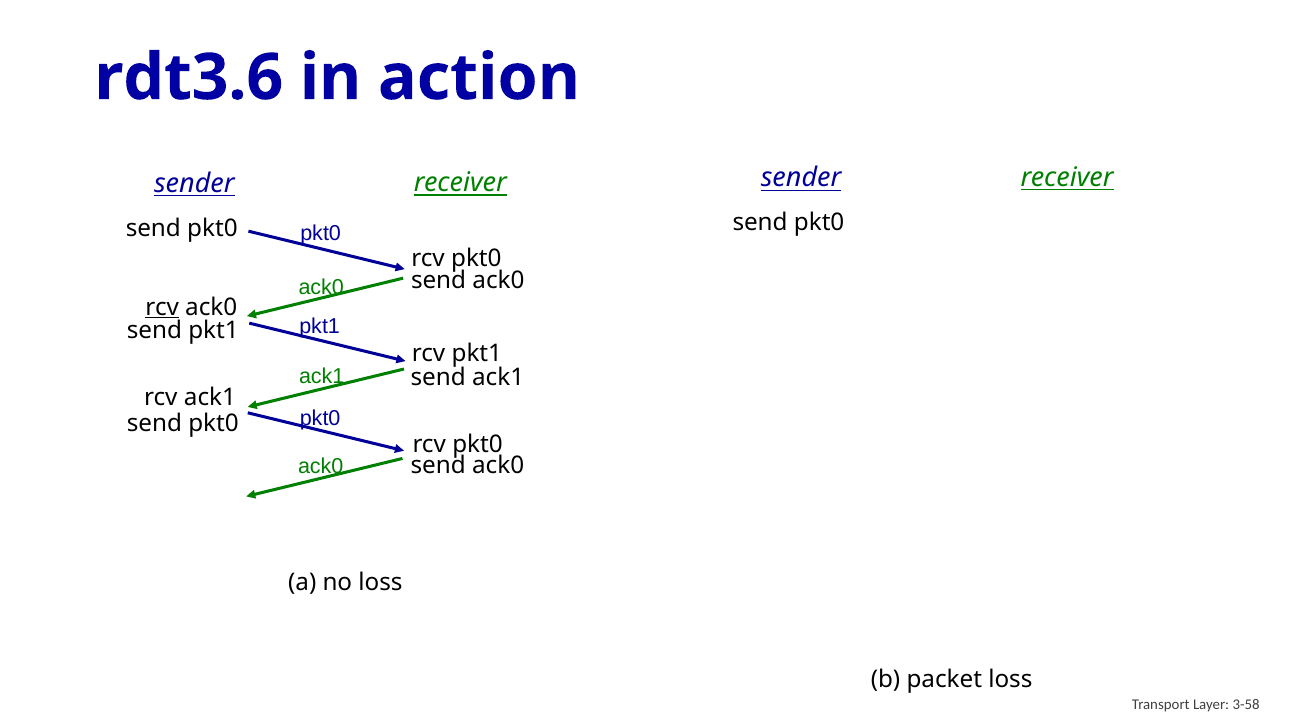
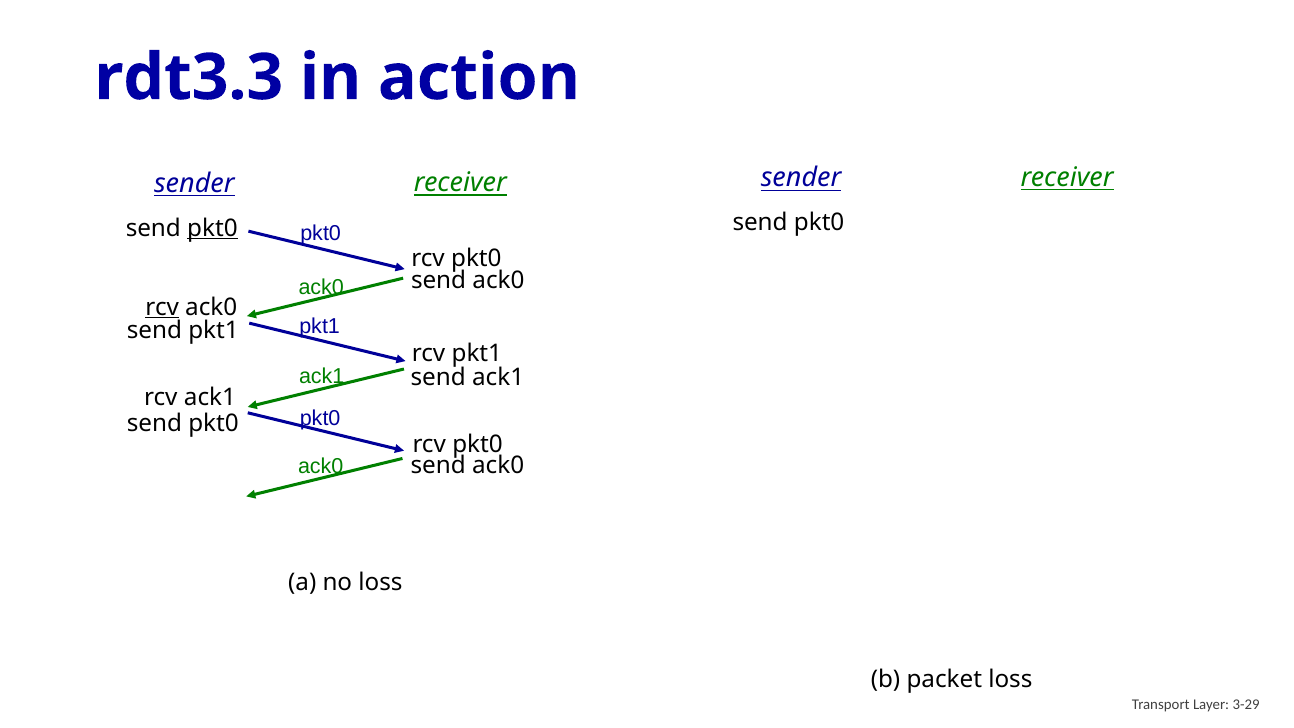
rdt3.6: rdt3.6 -> rdt3.3 (189, 78)
pkt0 underline: none -> present (212, 228)
3-58: 3-58 -> 3-29 (1246, 704)
